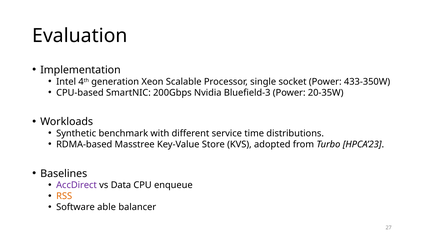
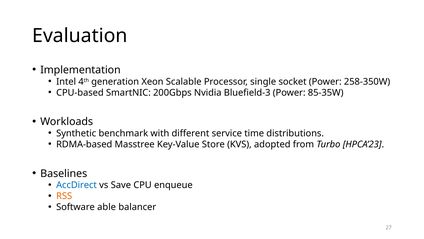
433-350W: 433-350W -> 258-350W (367, 82)
20-35W: 20-35W -> 85-35W (326, 93)
AccDirect colour: purple -> blue (77, 185)
Data: Data -> Save (121, 185)
